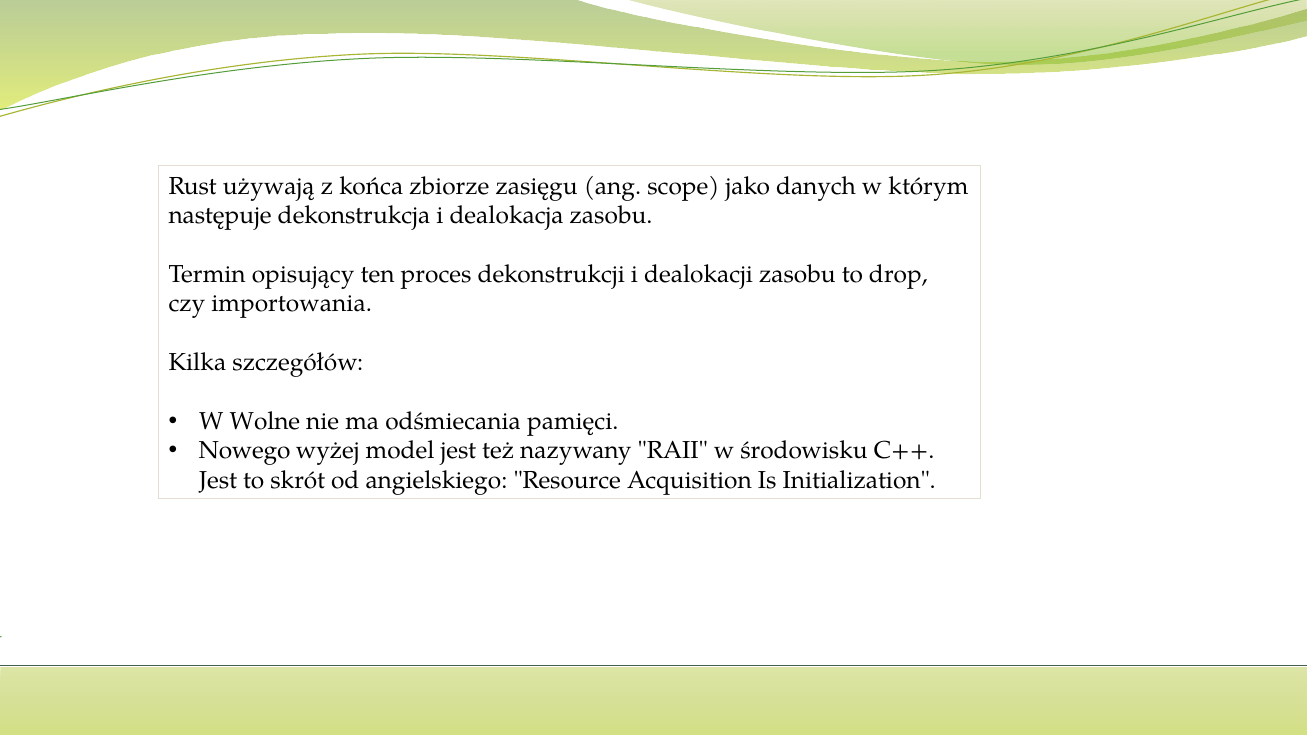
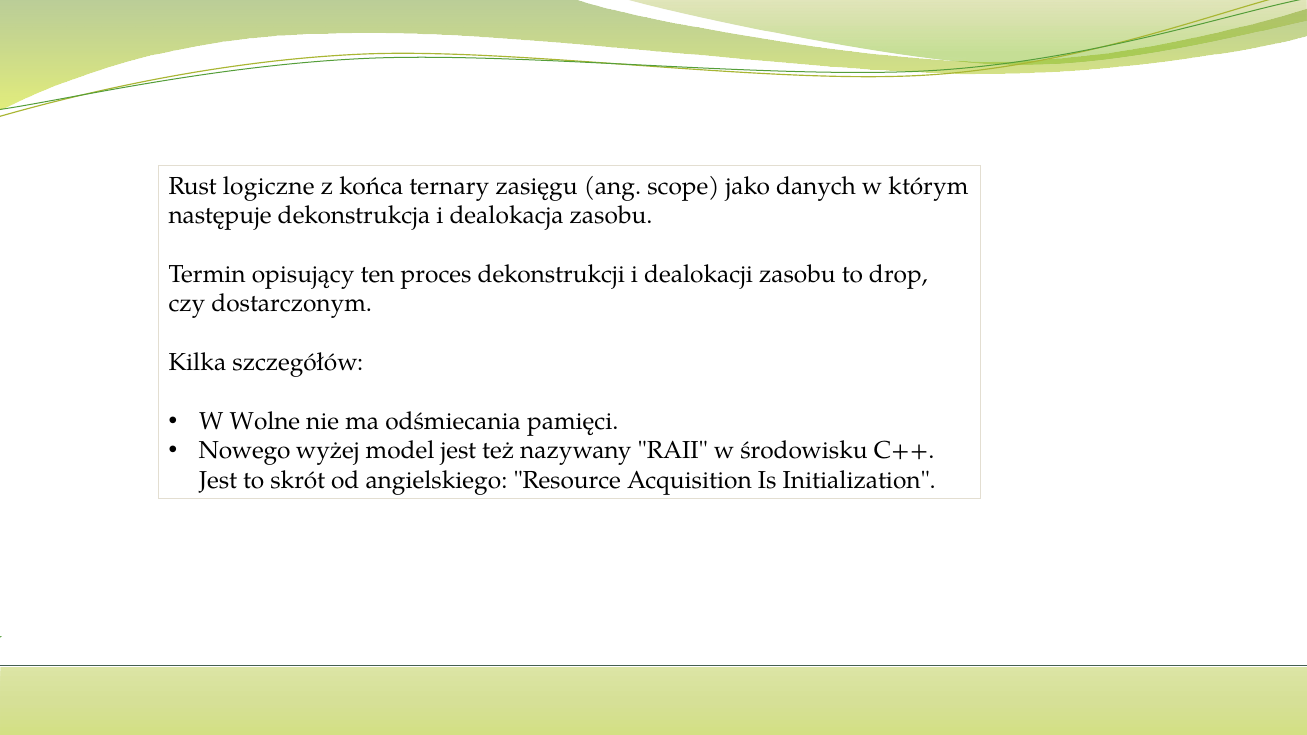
używają: używają -> logiczne (269, 186)
zbiorze: zbiorze -> ternary (449, 186)
importowania: importowania -> dostarczonym (292, 304)
